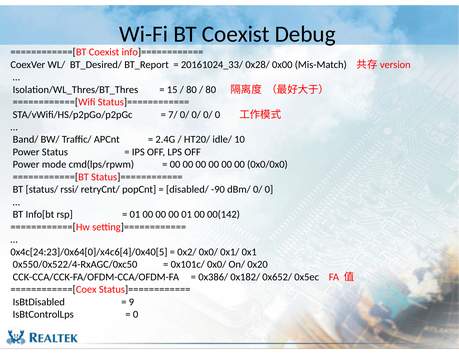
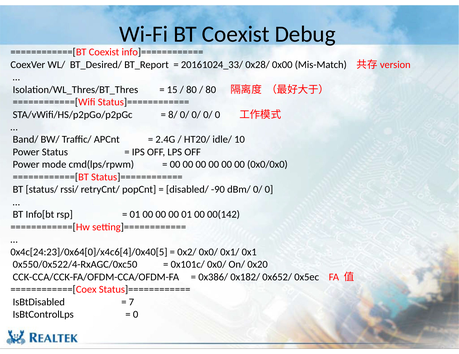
7/: 7/ -> 8/ (173, 115)
9: 9 -> 7 (131, 303)
